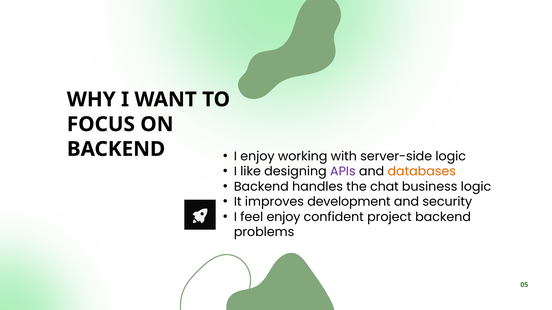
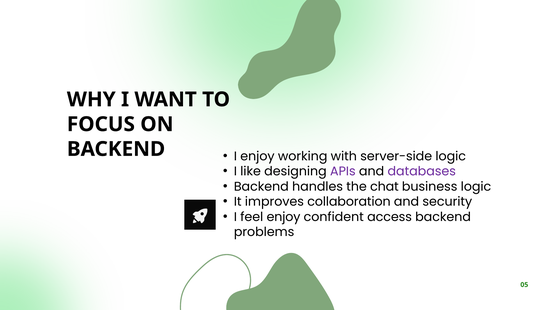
databases colour: orange -> purple (422, 172)
development: development -> collaboration (349, 202)
project: project -> access (390, 217)
